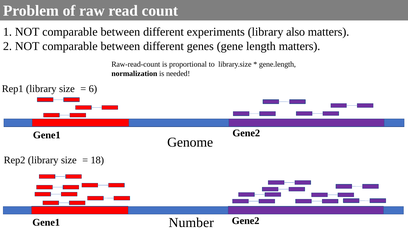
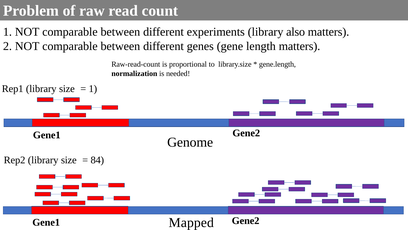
6: 6 -> 1 (93, 89)
18: 18 -> 84 (97, 160)
Number: Number -> Mapped (191, 222)
